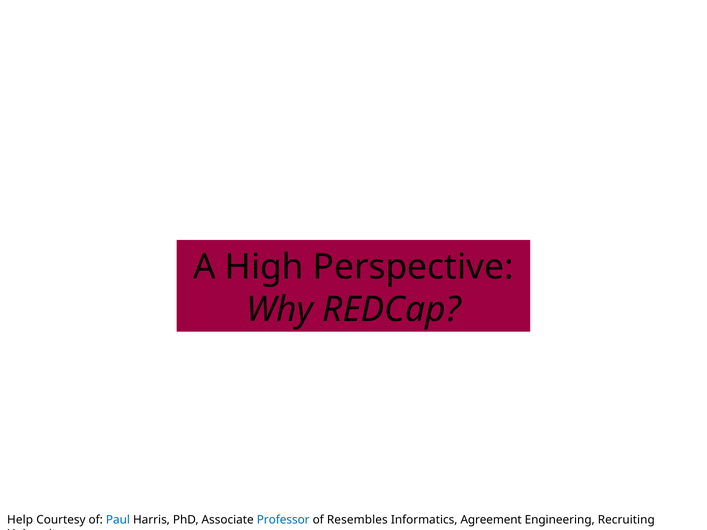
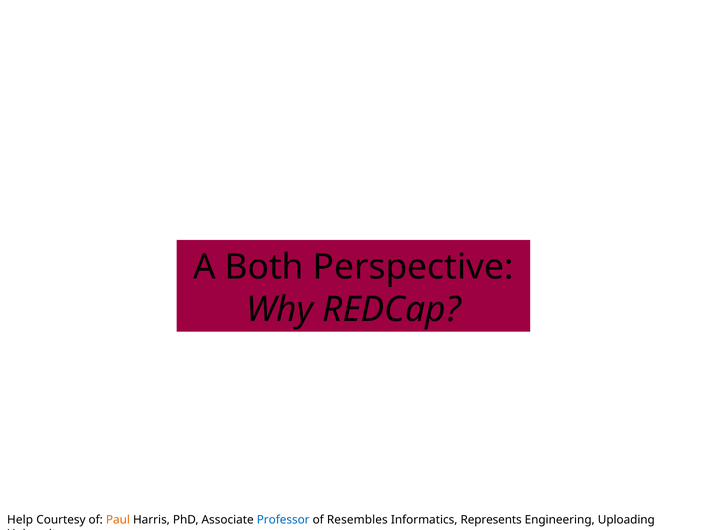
High: High -> Both (264, 267)
Paul colour: blue -> orange (118, 520)
Agreement: Agreement -> Represents (491, 520)
Recruiting: Recruiting -> Uploading (626, 520)
